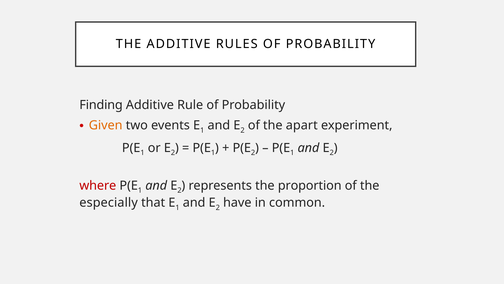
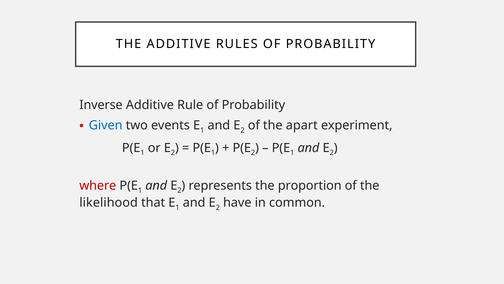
Finding: Finding -> Inverse (101, 105)
Given colour: orange -> blue (106, 125)
especially: especially -> likelihood (109, 202)
